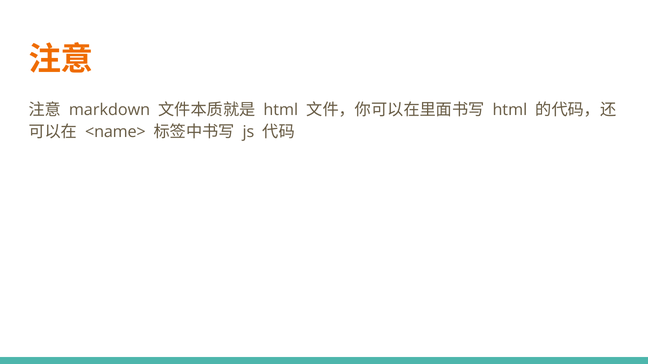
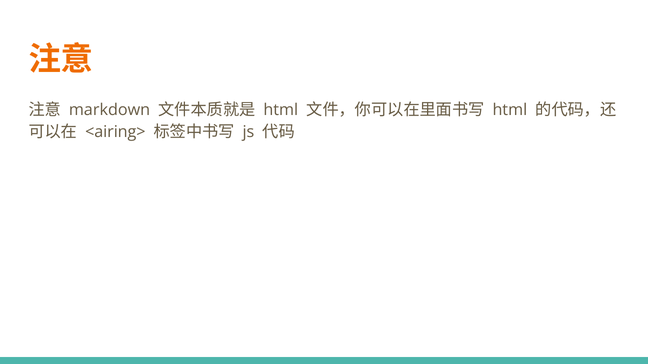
<name>: <name> -> <airing> (115, 132)
